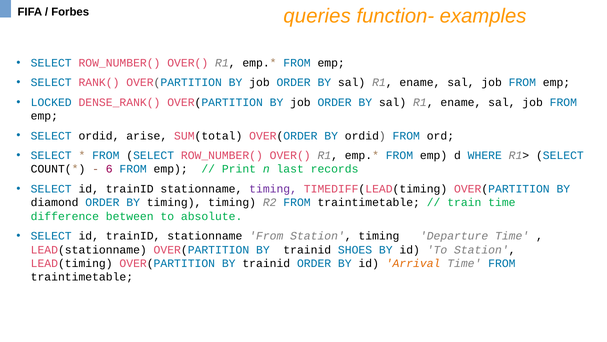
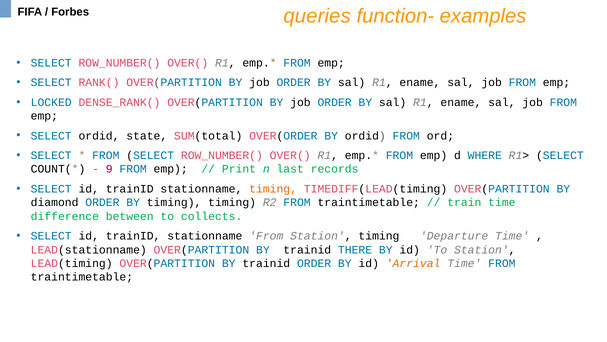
arise: arise -> state (147, 136)
6: 6 -> 9 (109, 169)
timing colour: purple -> orange (273, 189)
absolute: absolute -> collects (212, 216)
SHOES: SHOES -> THERE (355, 249)
